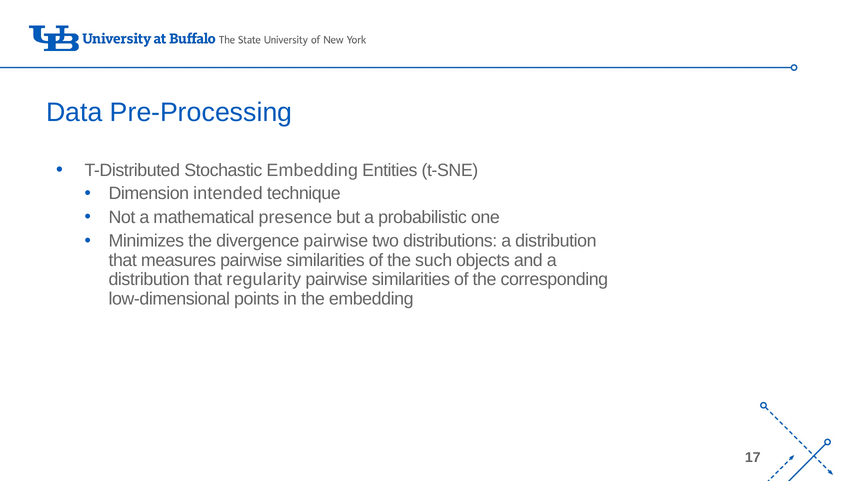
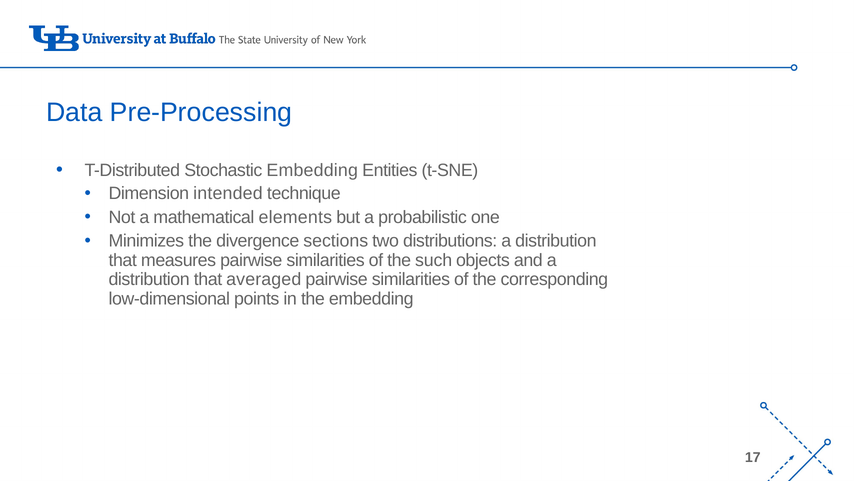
presence: presence -> elements (295, 217)
divergence pairwise: pairwise -> sections (336, 241)
regularity: regularity -> averaged (264, 279)
